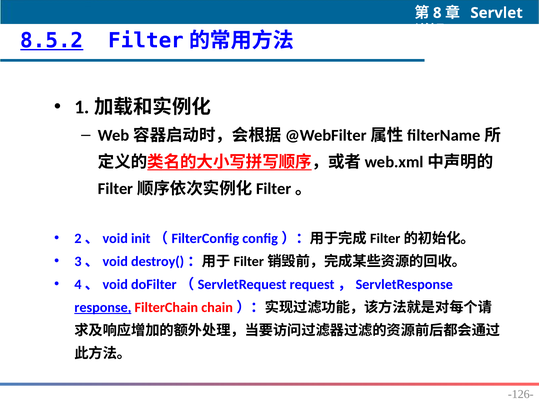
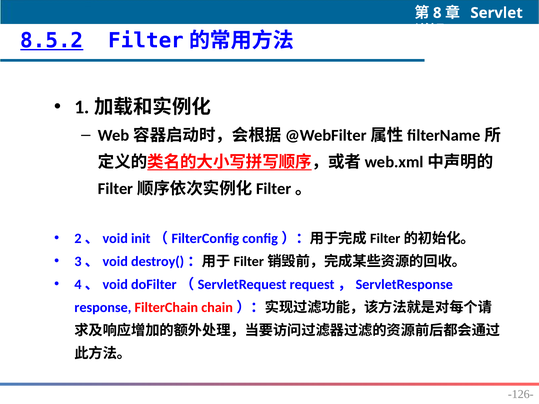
response underline: present -> none (103, 308)
